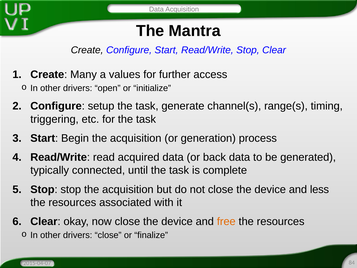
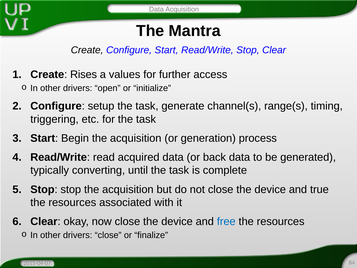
Many: Many -> Rises (84, 75)
connected: connected -> converting (99, 170)
less: less -> true (319, 189)
free colour: orange -> blue (226, 221)
